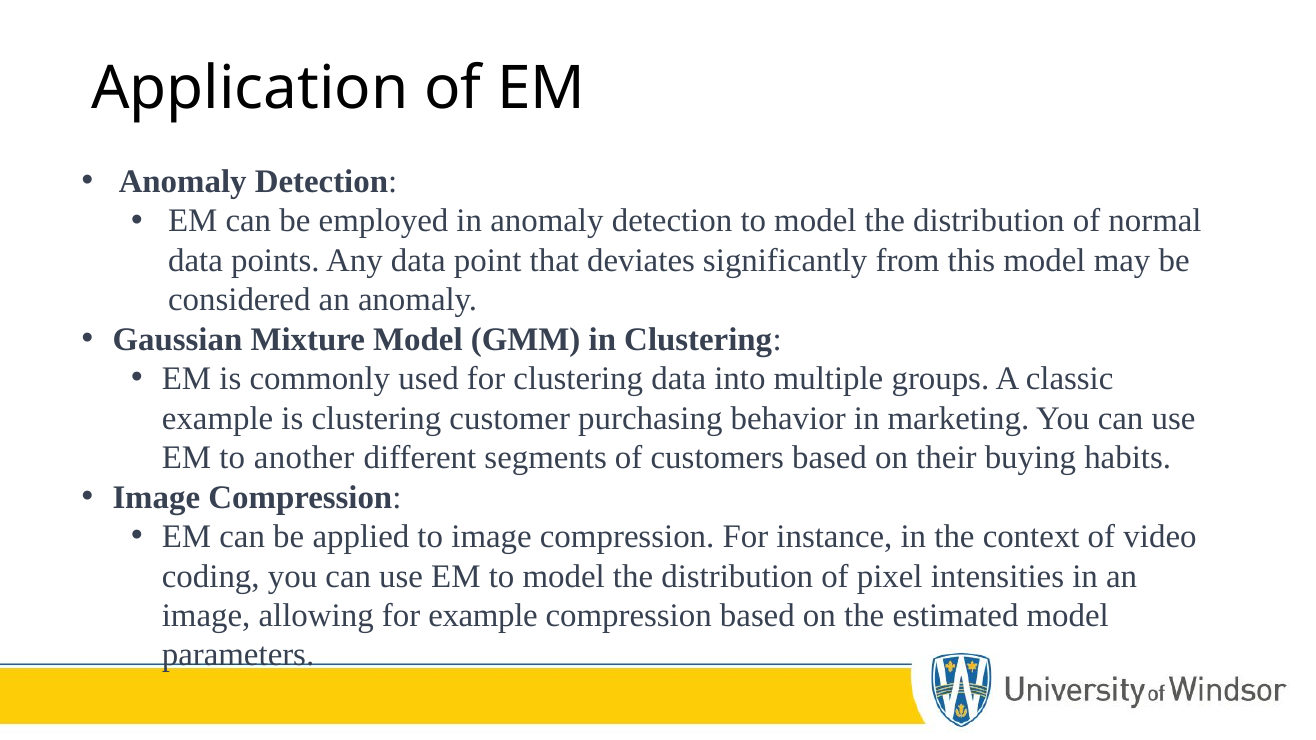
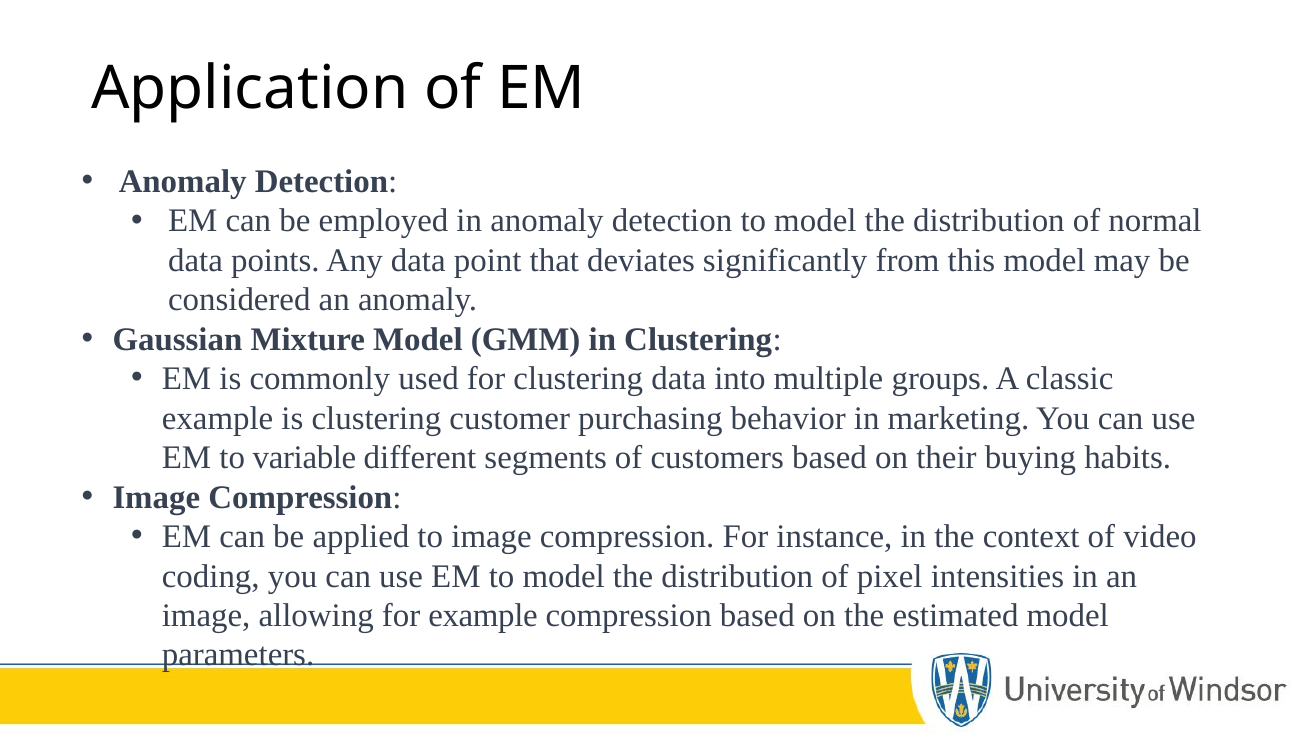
another: another -> variable (304, 458)
